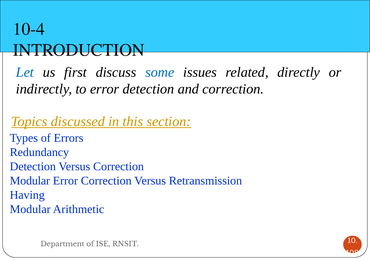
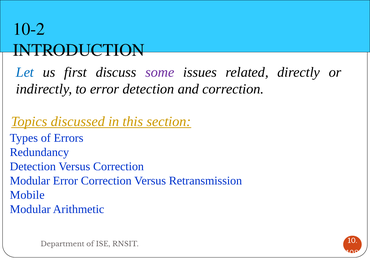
10-4: 10-4 -> 10-2 (29, 29)
some colour: blue -> purple (160, 72)
Having: Having -> Mobile (27, 195)
